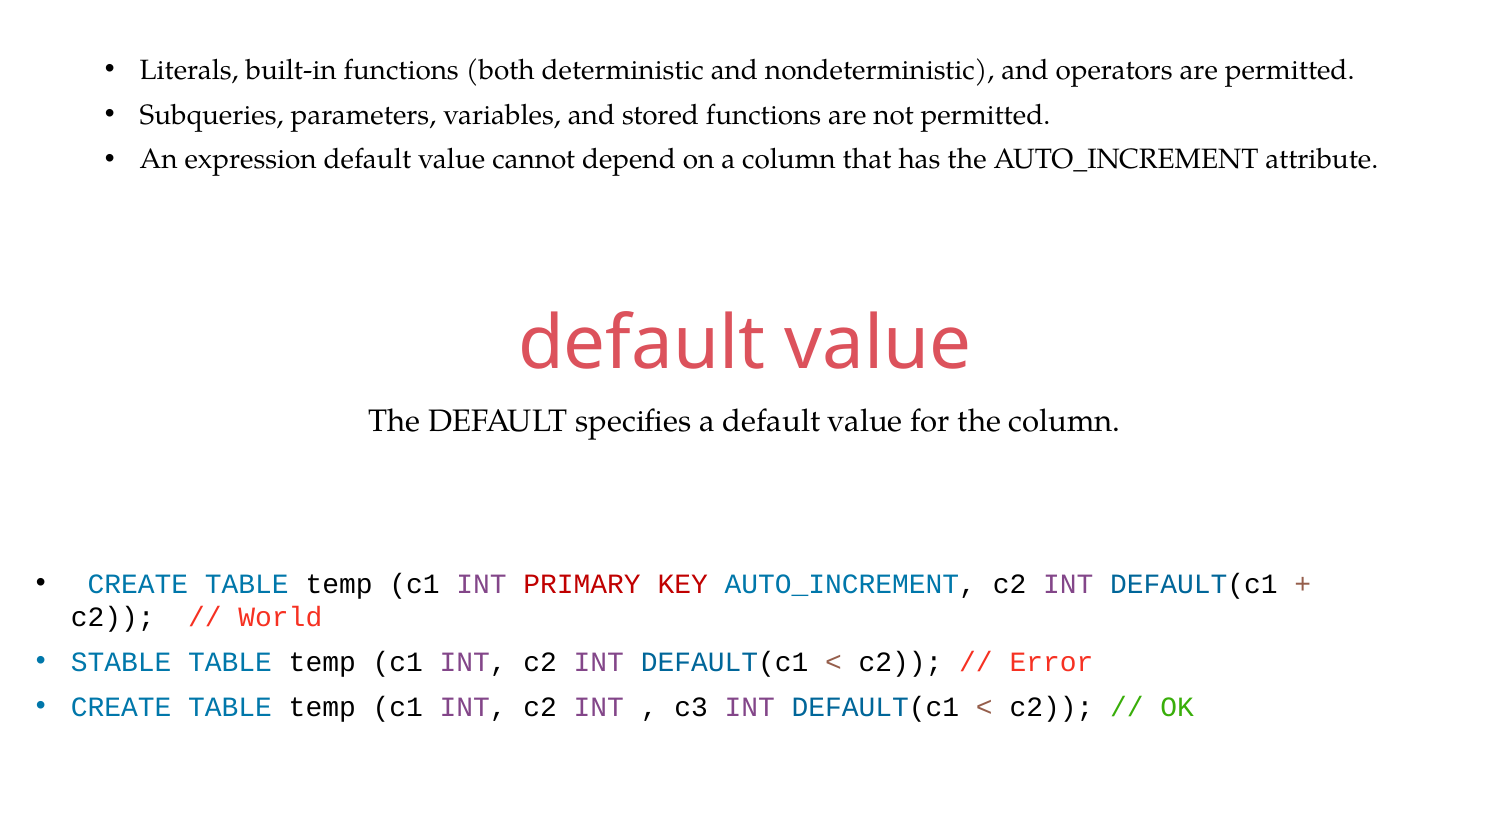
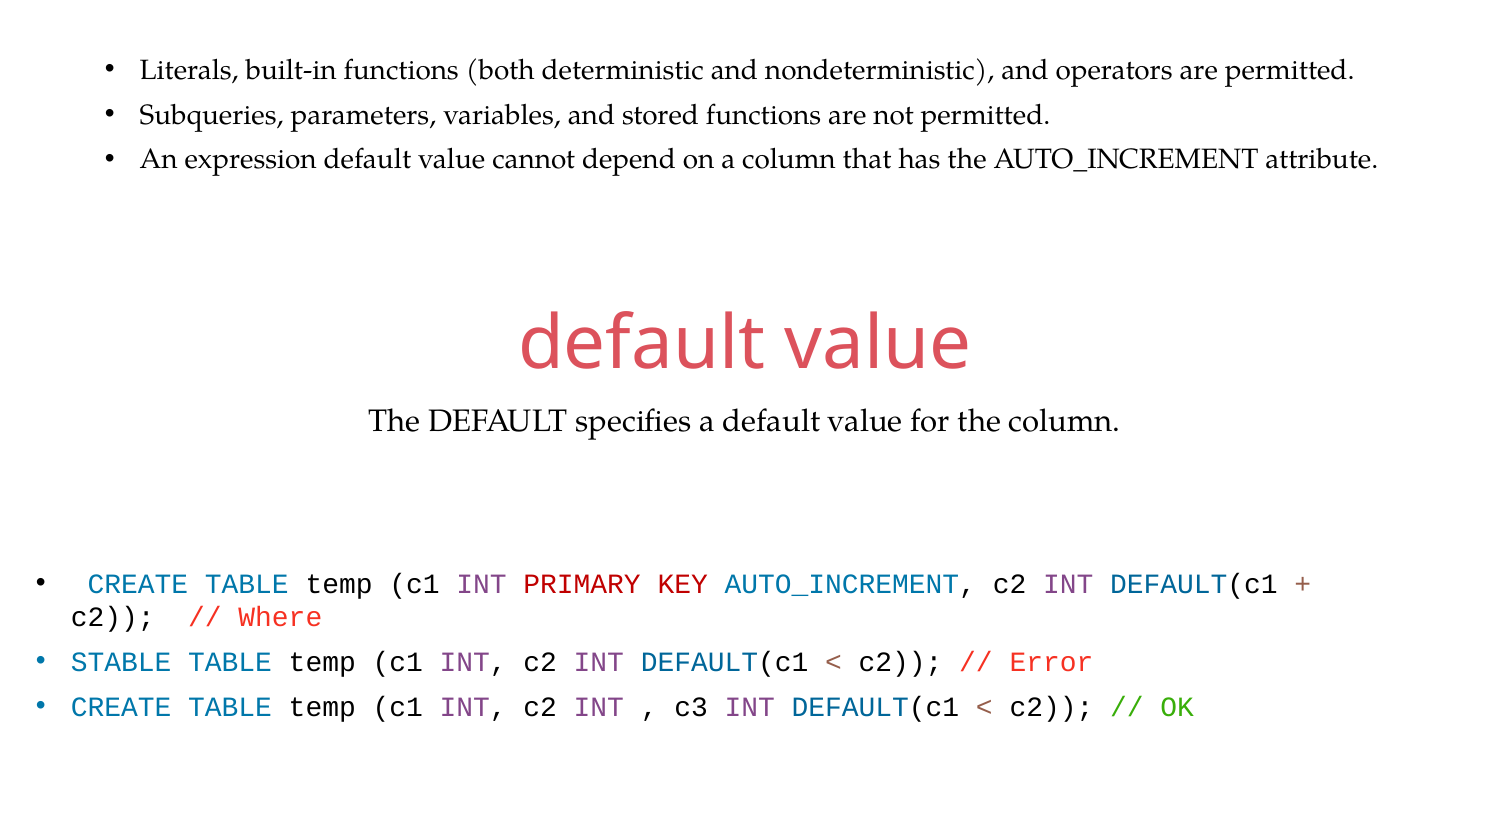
World: World -> Where (280, 618)
